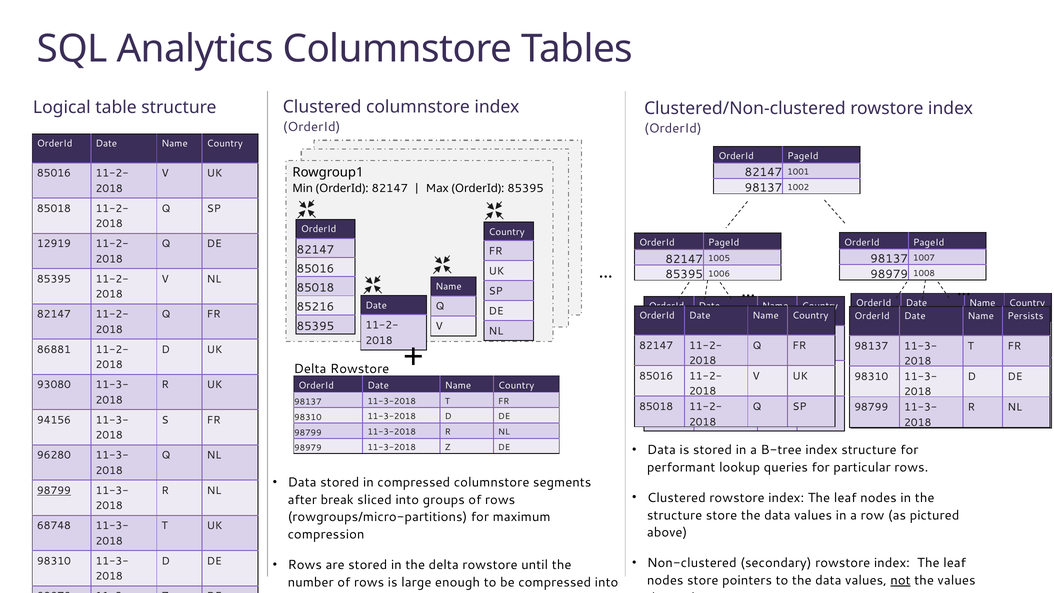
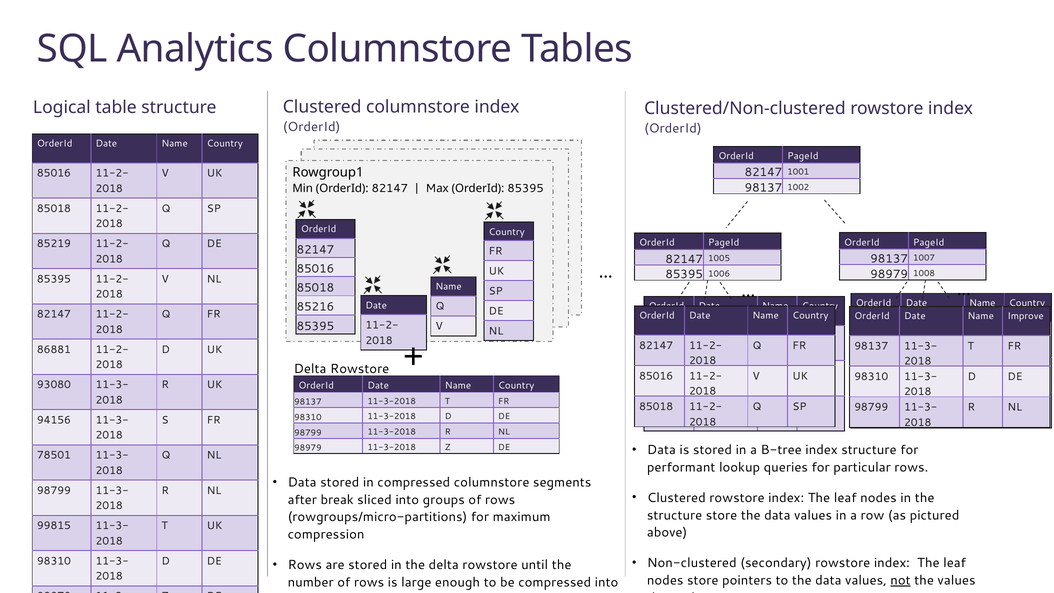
12919: 12919 -> 85219 (54, 244)
Persists: Persists -> Improve (1026, 316)
96280: 96280 -> 78501 (54, 455)
98799 underline: present -> none (54, 490)
68748: 68748 -> 99815 (54, 526)
